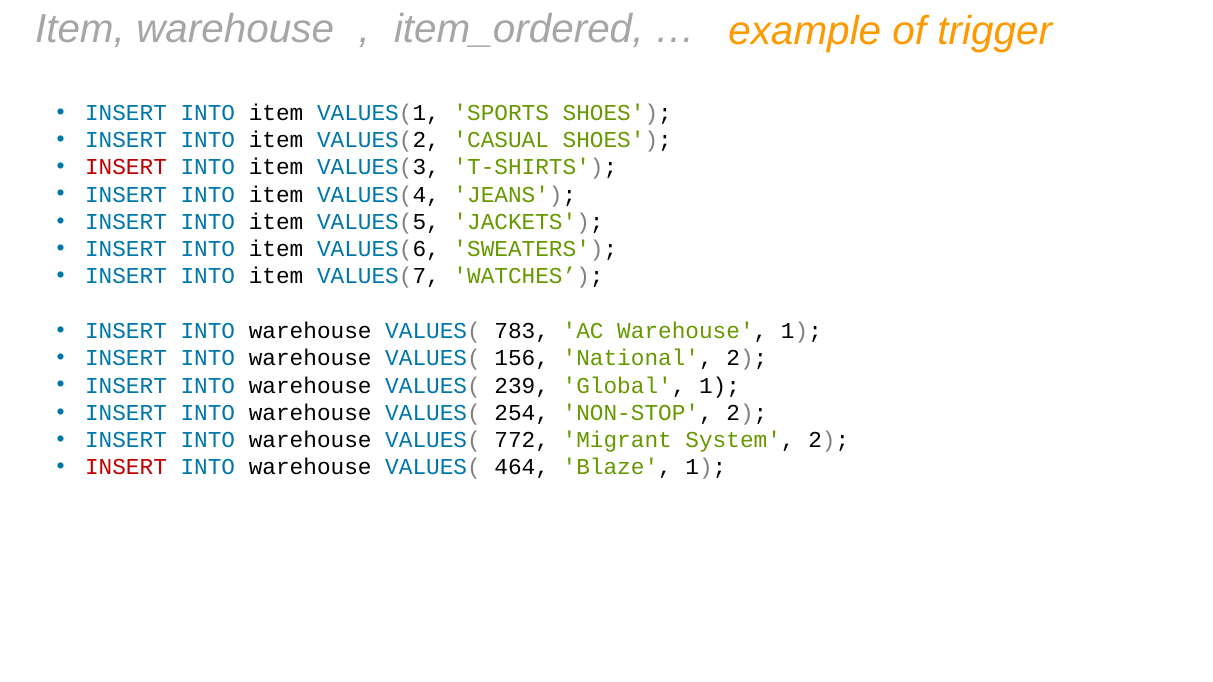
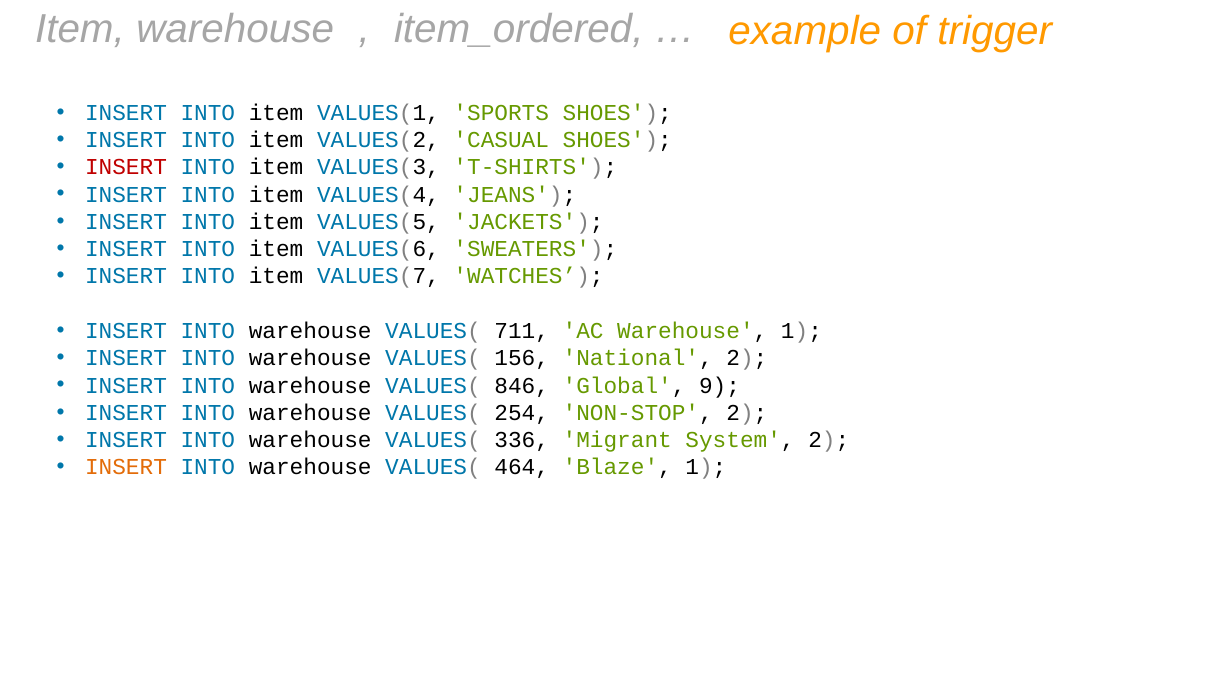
783: 783 -> 711 (522, 331)
239: 239 -> 846 (522, 386)
Global 1: 1 -> 9 (720, 386)
772: 772 -> 336 (522, 440)
INSERT colour: red -> orange (126, 468)
